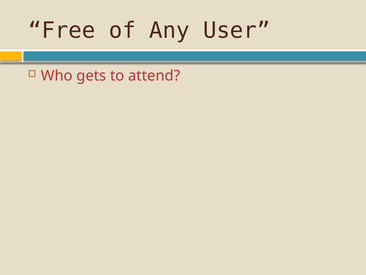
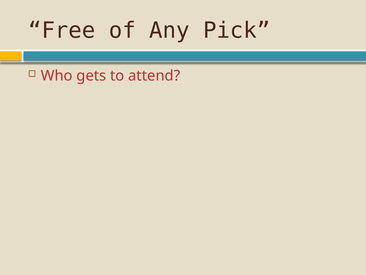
User: User -> Pick (237, 31)
